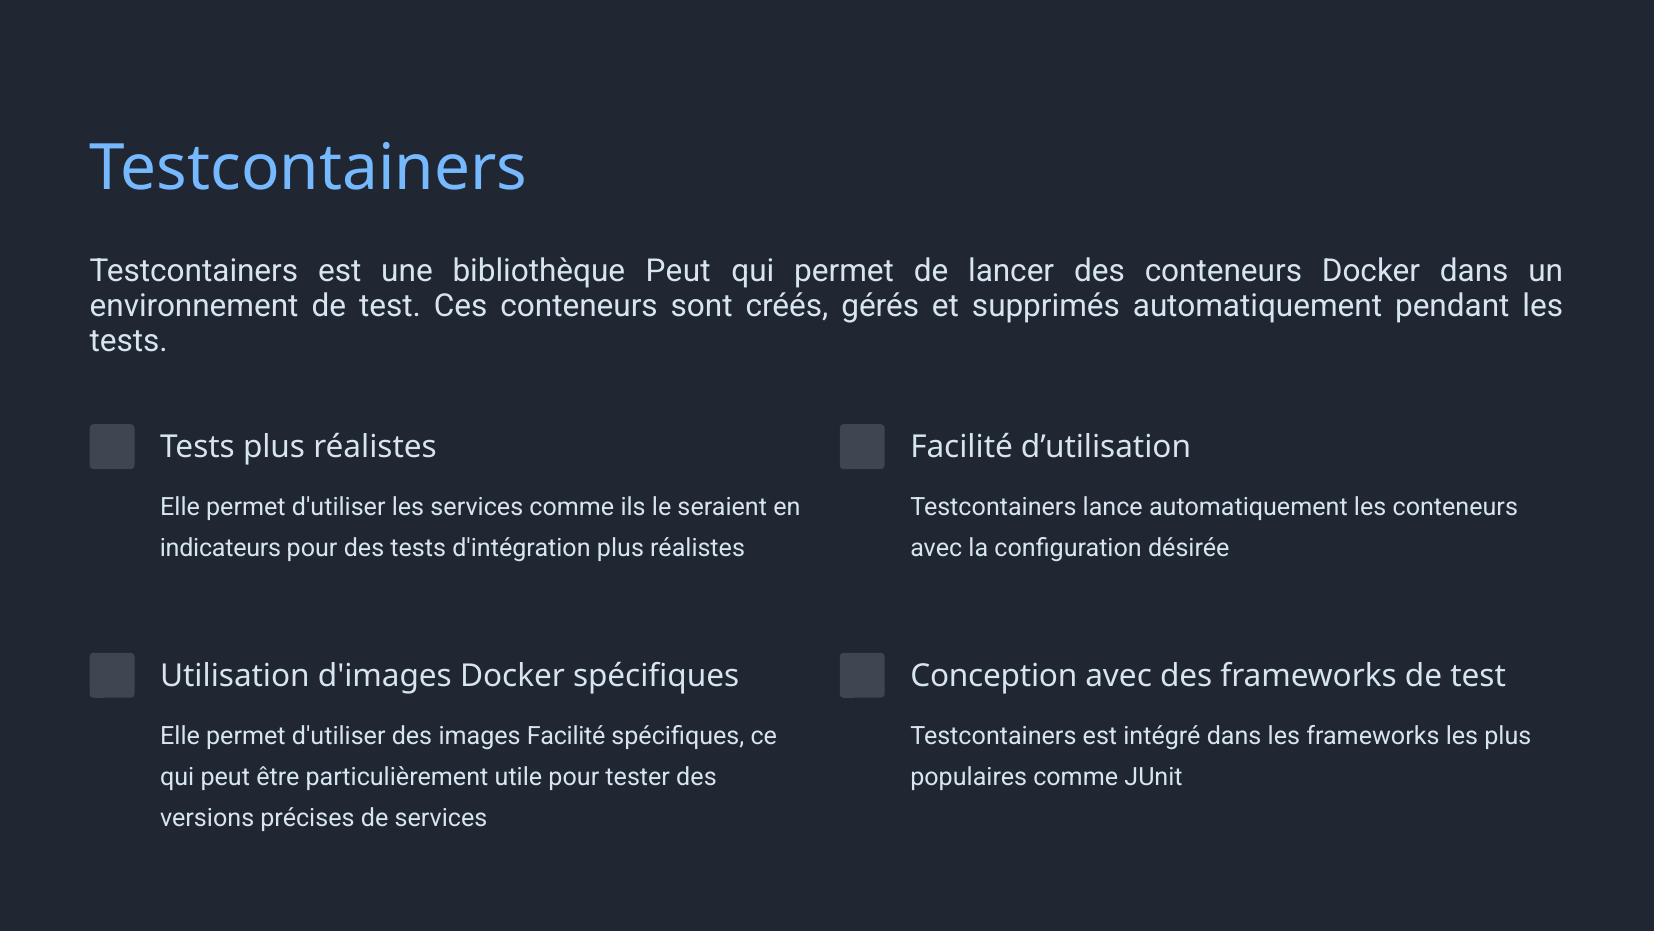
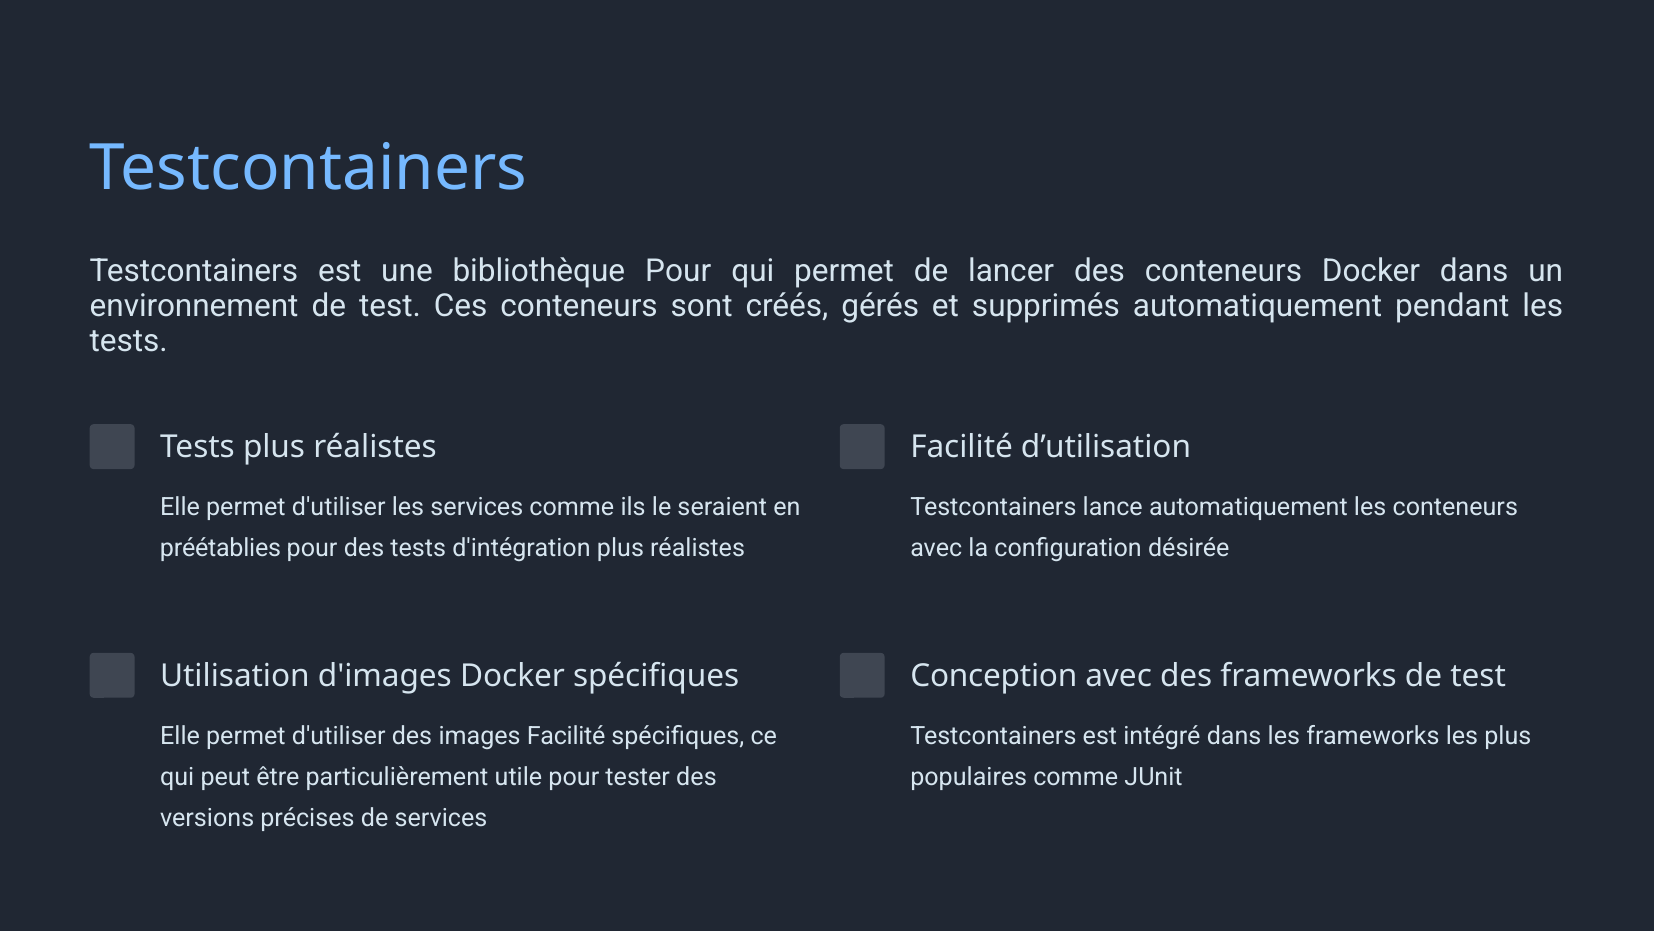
bibliothèque Peut: Peut -> Pour (678, 271)
indicateurs: indicateurs -> préétablies (220, 548)
